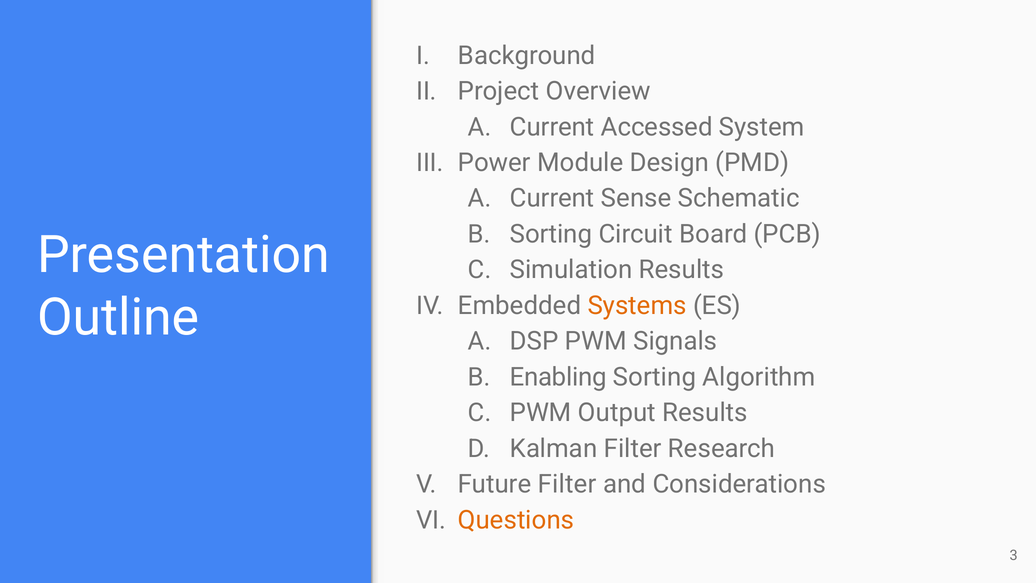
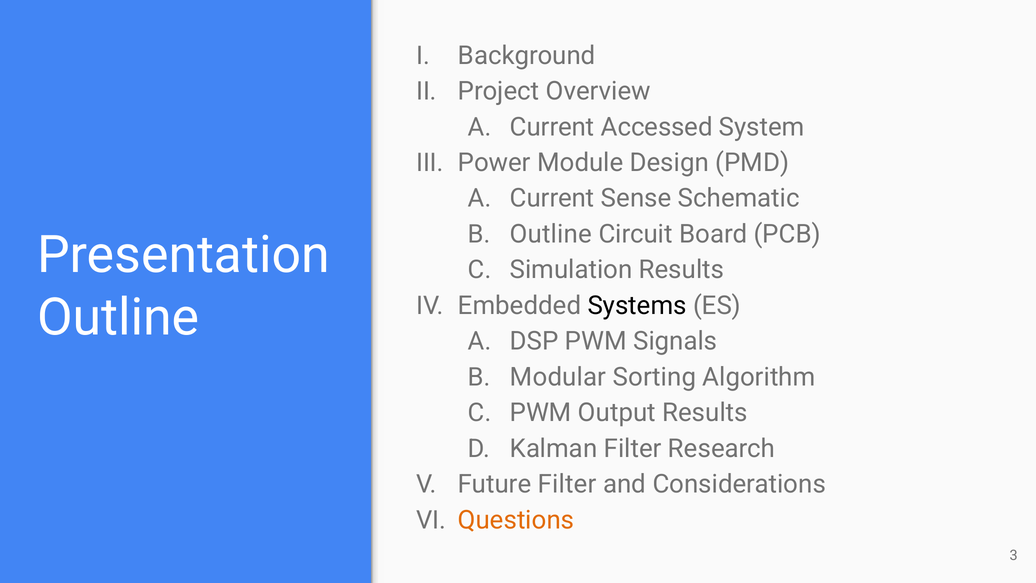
Sorting: Sorting -> Outline (551, 234)
Systems colour: orange -> black (637, 306)
Enabling: Enabling -> Modular (558, 377)
